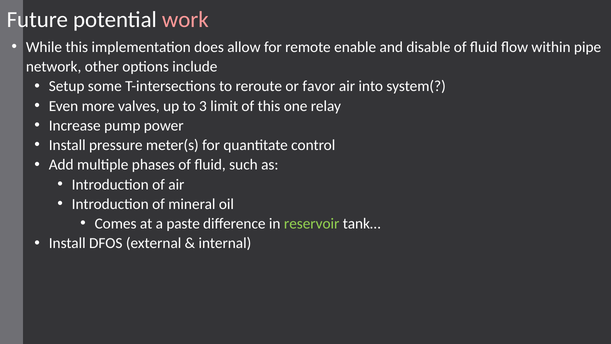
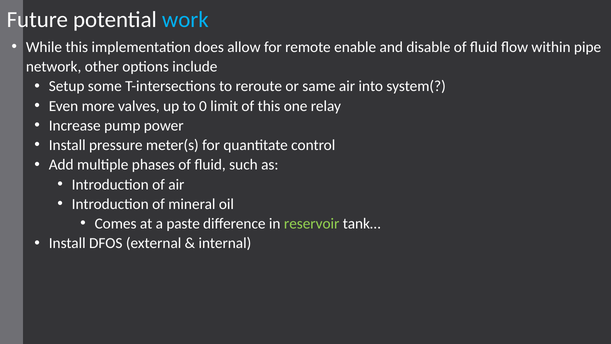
work colour: pink -> light blue (185, 20)
favor: favor -> same (319, 86)
3: 3 -> 0 (203, 106)
